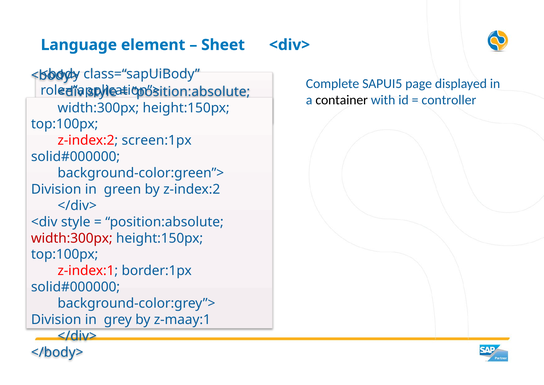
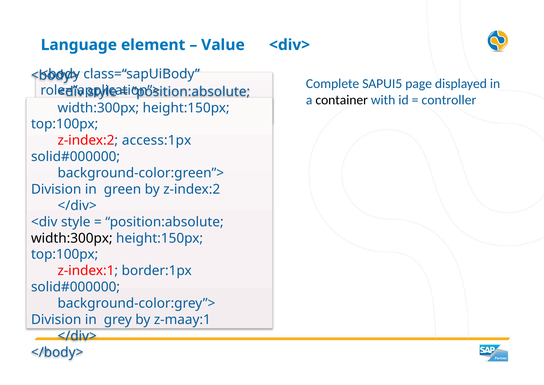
Sheet: Sheet -> Value (223, 45)
screen:1px: screen:1px -> access:1px (157, 140)
width:300px colour: red -> black (72, 238)
